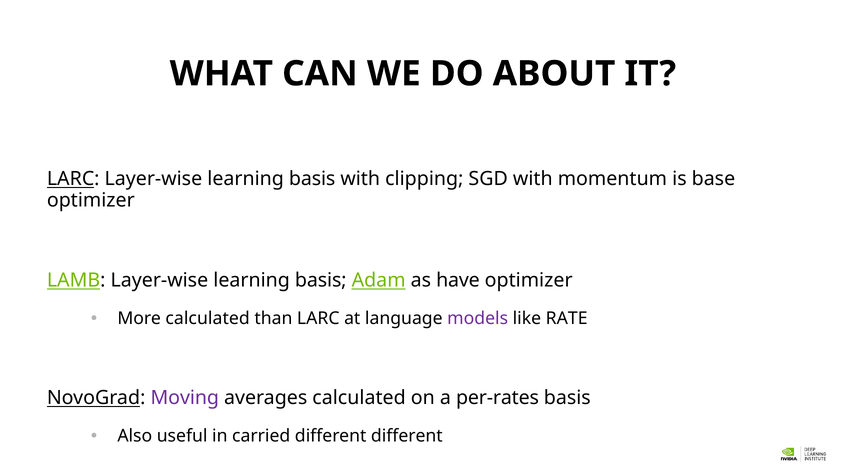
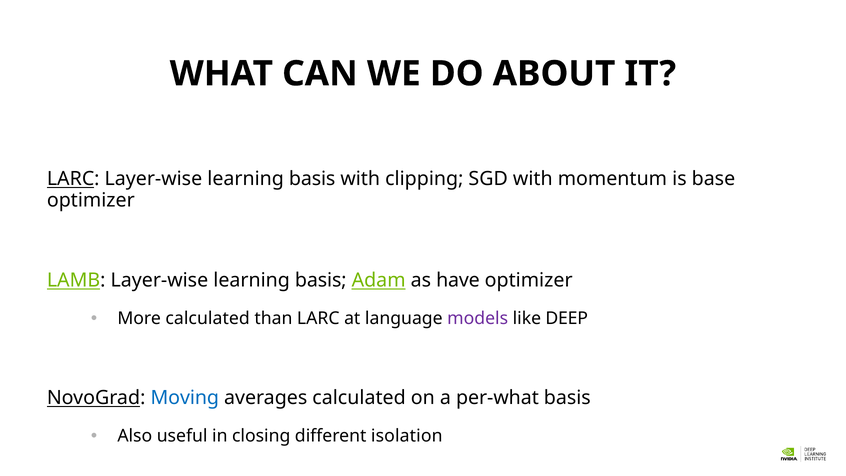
RATE: RATE -> DEEP (567, 319)
Moving colour: purple -> blue (185, 397)
per-rates: per-rates -> per-what (497, 397)
carried: carried -> closing (261, 436)
different different: different -> isolation (407, 436)
